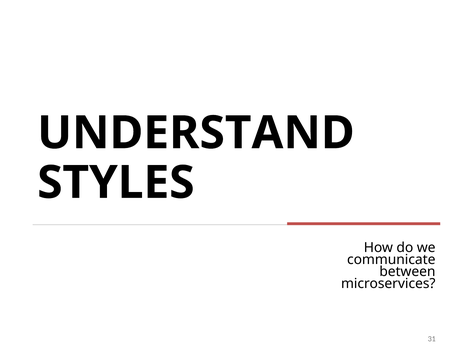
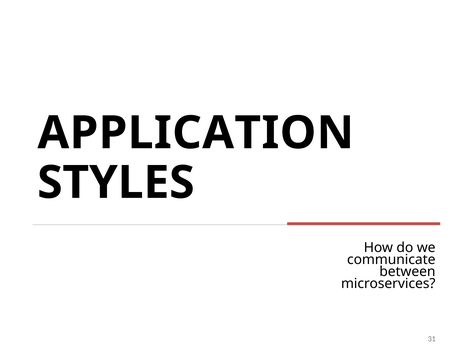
UNDERSTAND: UNDERSTAND -> APPLICATION (196, 133)
